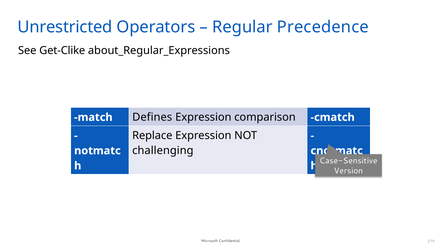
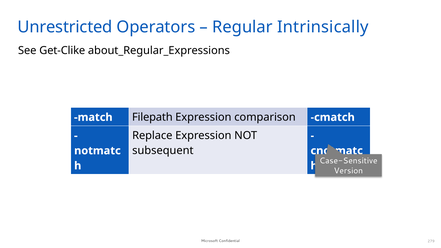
Precedence: Precedence -> Intrinsically (323, 27)
Defines: Defines -> Filepath (152, 117)
challenging: challenging -> subsequent (163, 151)
